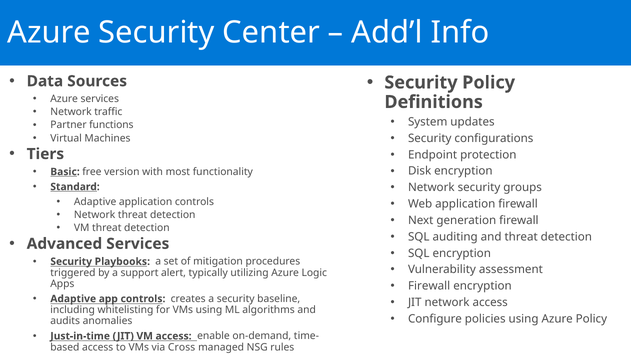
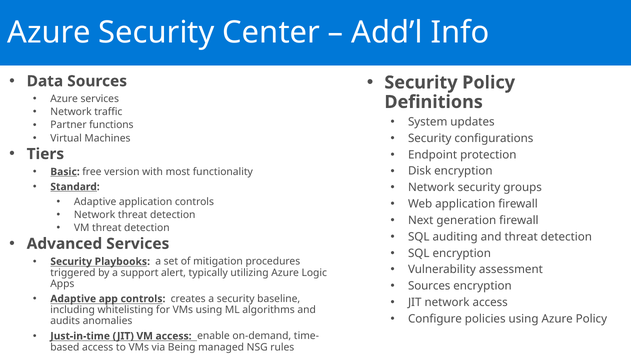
Firewall: Firewall -> Sources (429, 286)
Cross: Cross -> Being (182, 347)
